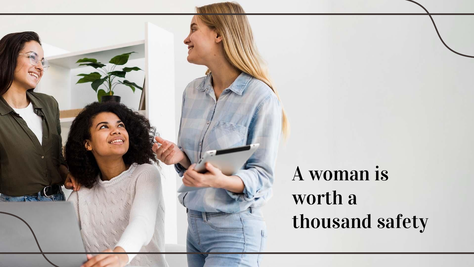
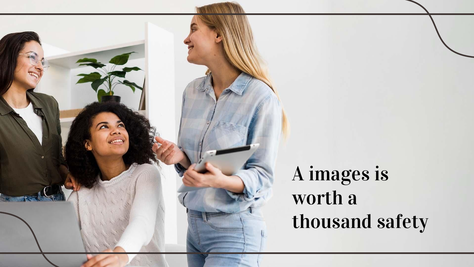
woman: woman -> images (339, 174)
